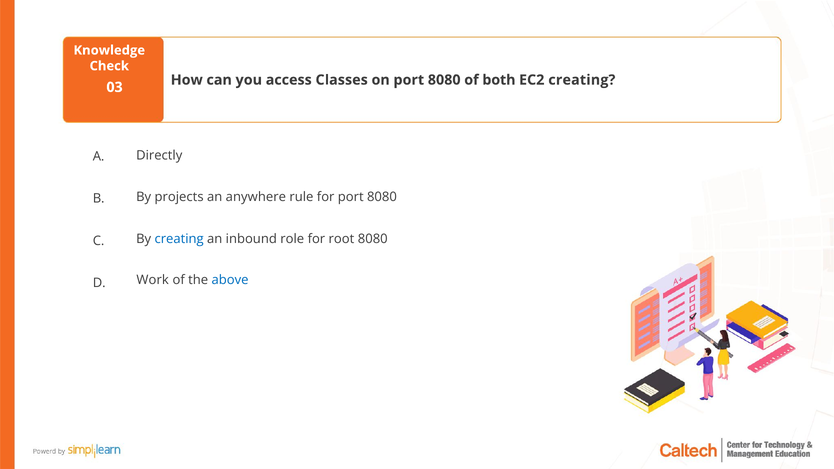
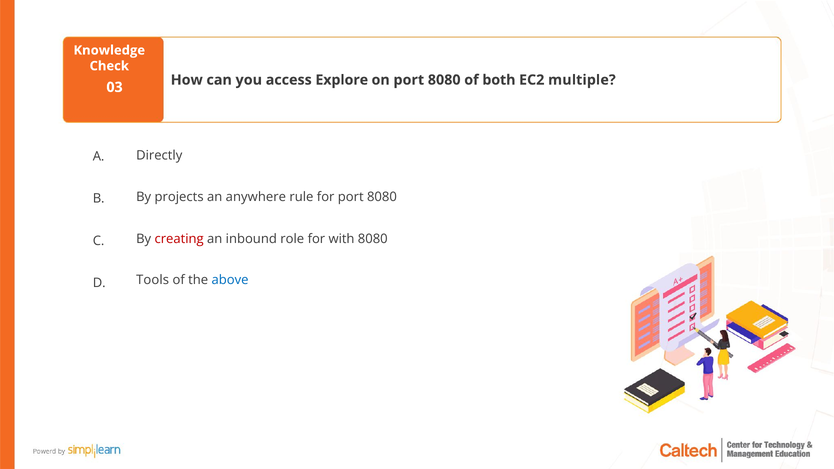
Classes: Classes -> Explore (342, 80)
EC2 creating: creating -> multiple (582, 80)
creating colour: blue -> red (179, 239)
root: root -> with (342, 239)
Work: Work -> Tools (153, 280)
